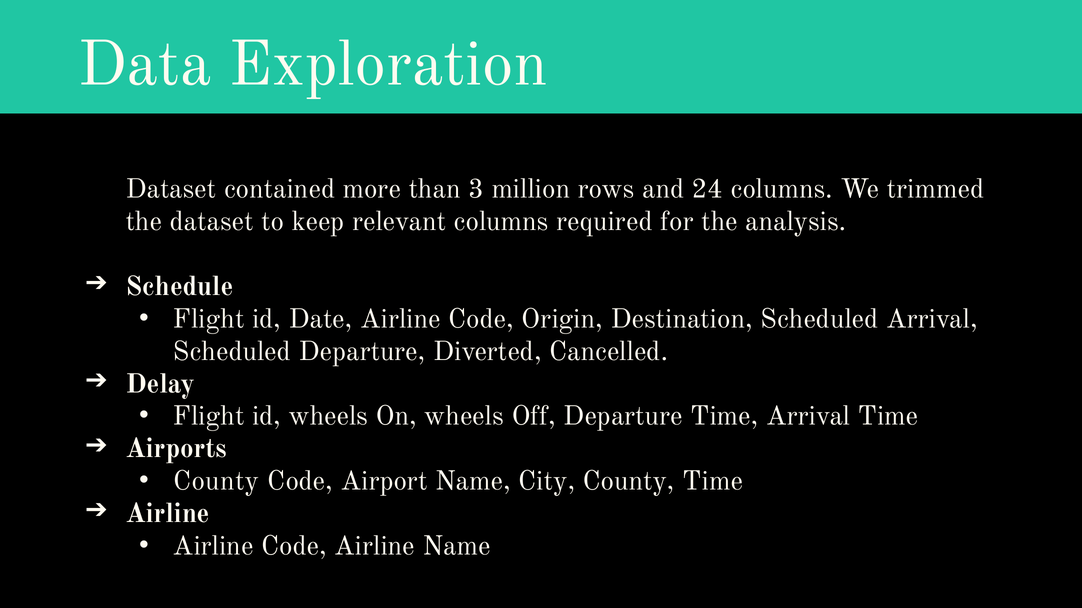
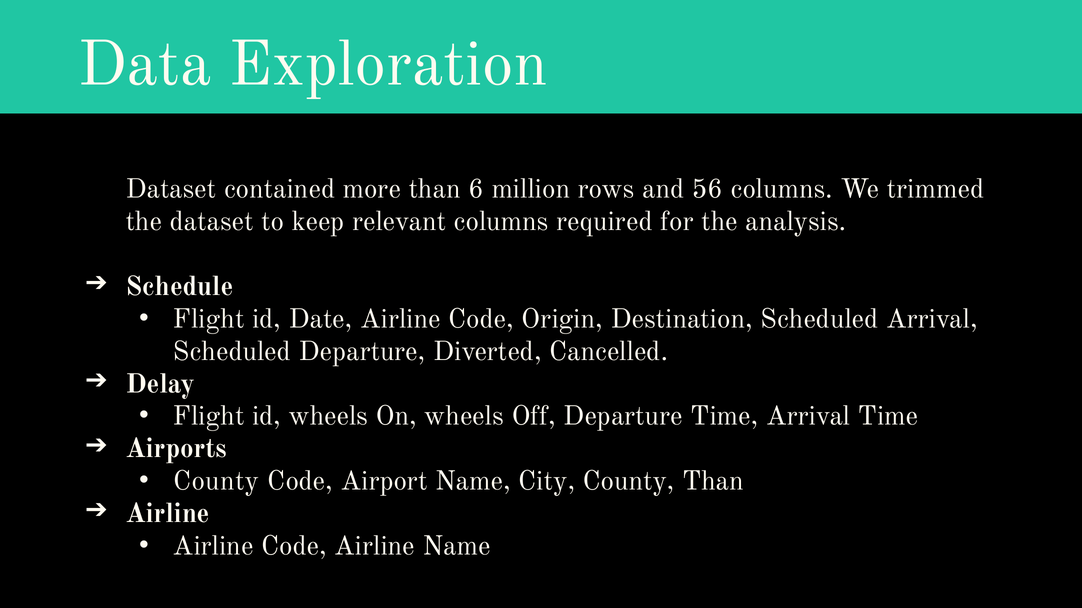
3: 3 -> 6 (476, 189)
24: 24 -> 56 (707, 189)
County Time: Time -> Than (713, 481)
